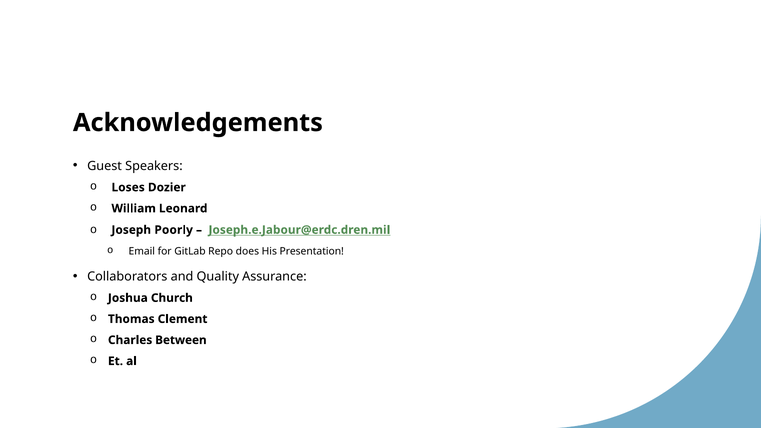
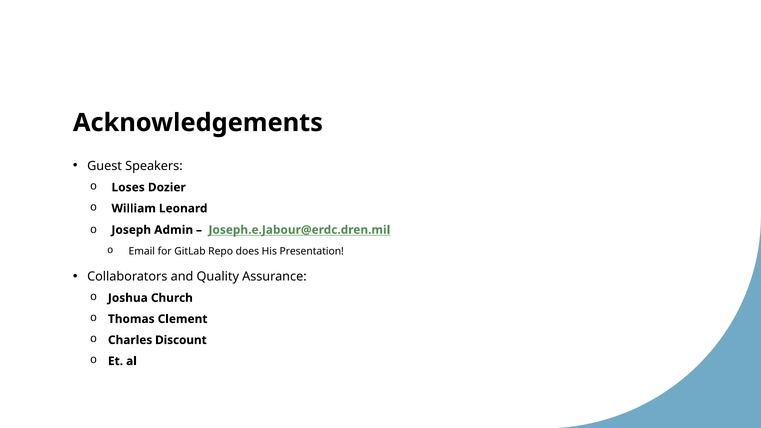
Poorly: Poorly -> Admin (174, 230)
Between: Between -> Discount (181, 340)
